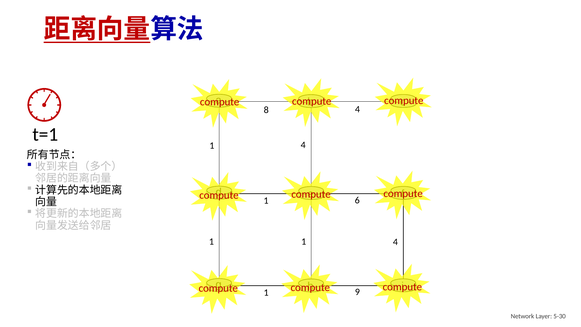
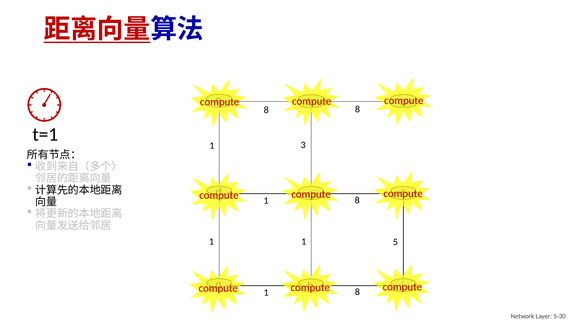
4: 4 -> 8 (357, 109)
4: 4 -> 3 (303, 145)
6: 6 -> 8 (357, 200)
1 1 4: 4 -> 5 (395, 242)
9: 9 -> 8 (357, 292)
